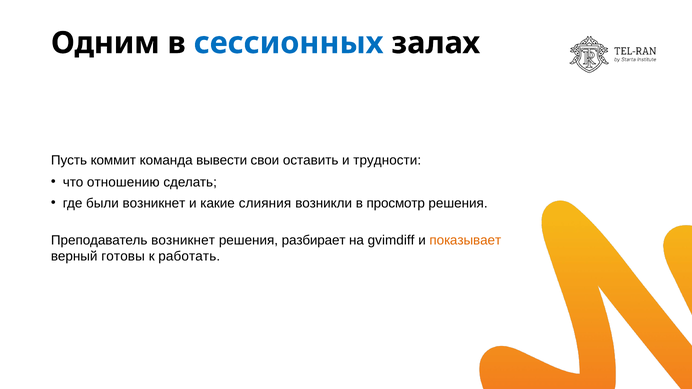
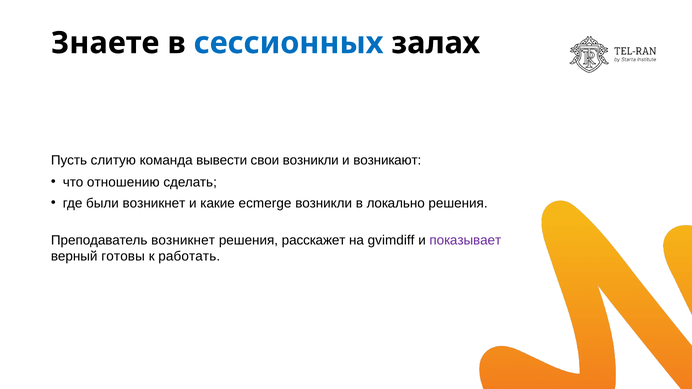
Одним: Одним -> Знаете (105, 43)
коммит: коммит -> слитую (113, 160)
свои оставить: оставить -> возникли (311, 160)
трудности: трудности -> возникают (387, 160)
слияния: слияния -> ecmerge (265, 203)
просмотр: просмотр -> локально (396, 203)
разбирает: разбирает -> расскажет (314, 240)
показывает colour: orange -> purple (465, 240)
